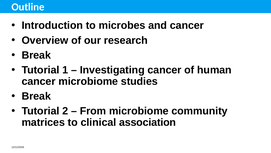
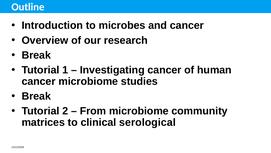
association: association -> serological (147, 122)
